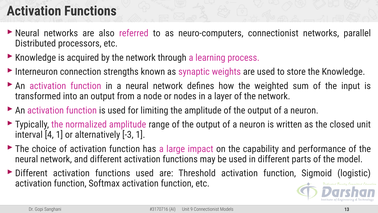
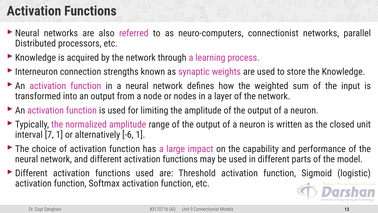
4: 4 -> 7 (49, 135)
-3: -3 -> -6 (128, 135)
